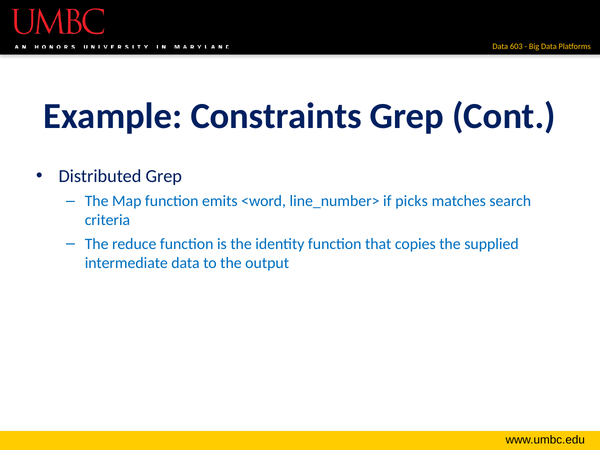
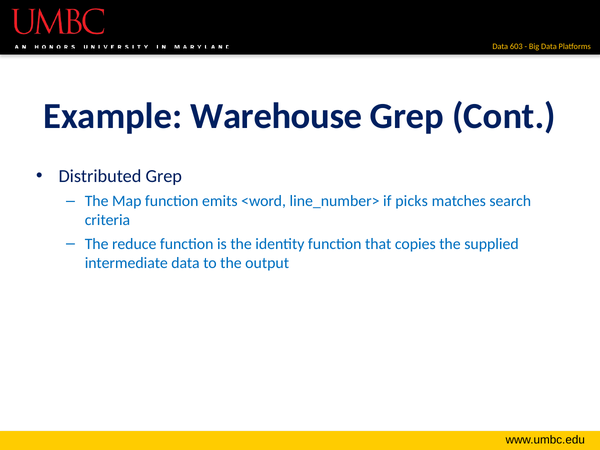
Constraints: Constraints -> Warehouse (276, 116)
